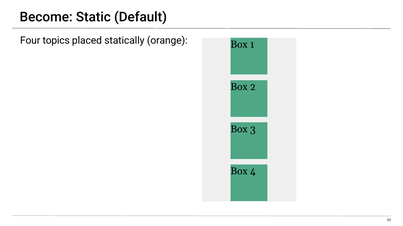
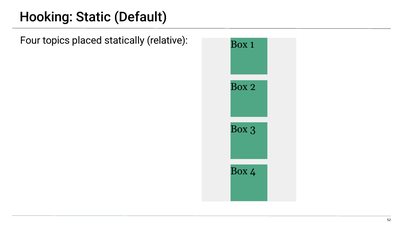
Become: Become -> Hooking (46, 17)
orange: orange -> relative (167, 41)
